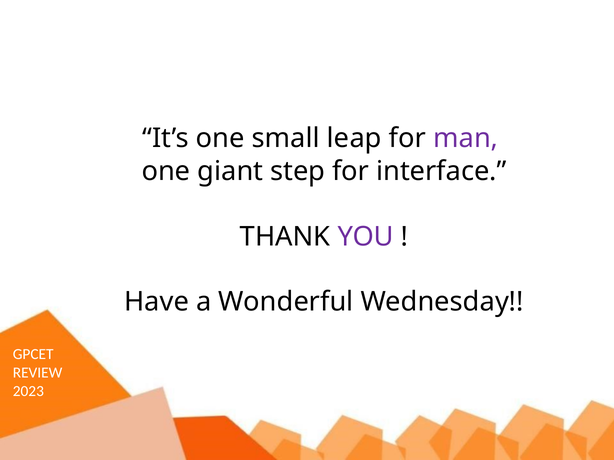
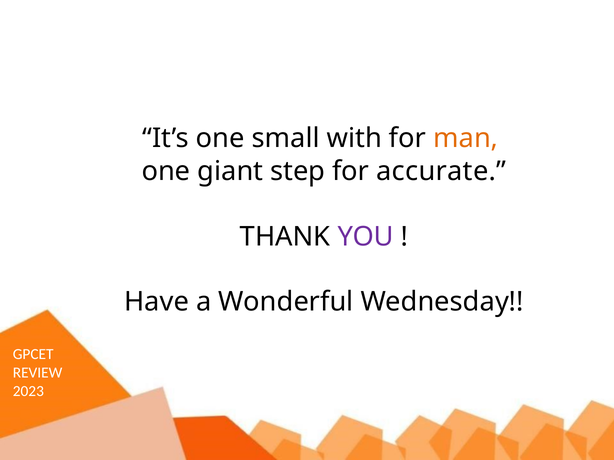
leap: leap -> with (354, 138)
man colour: purple -> orange (466, 138)
interface: interface -> accurate (441, 171)
